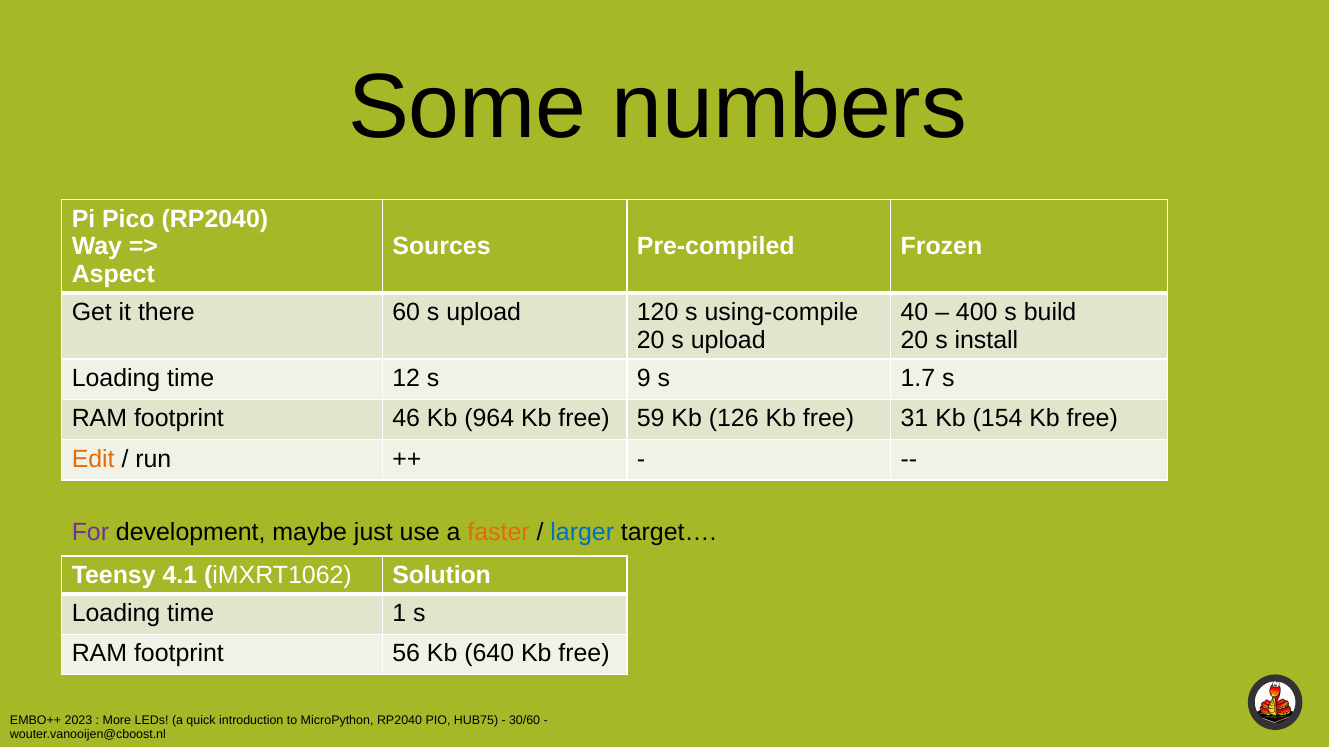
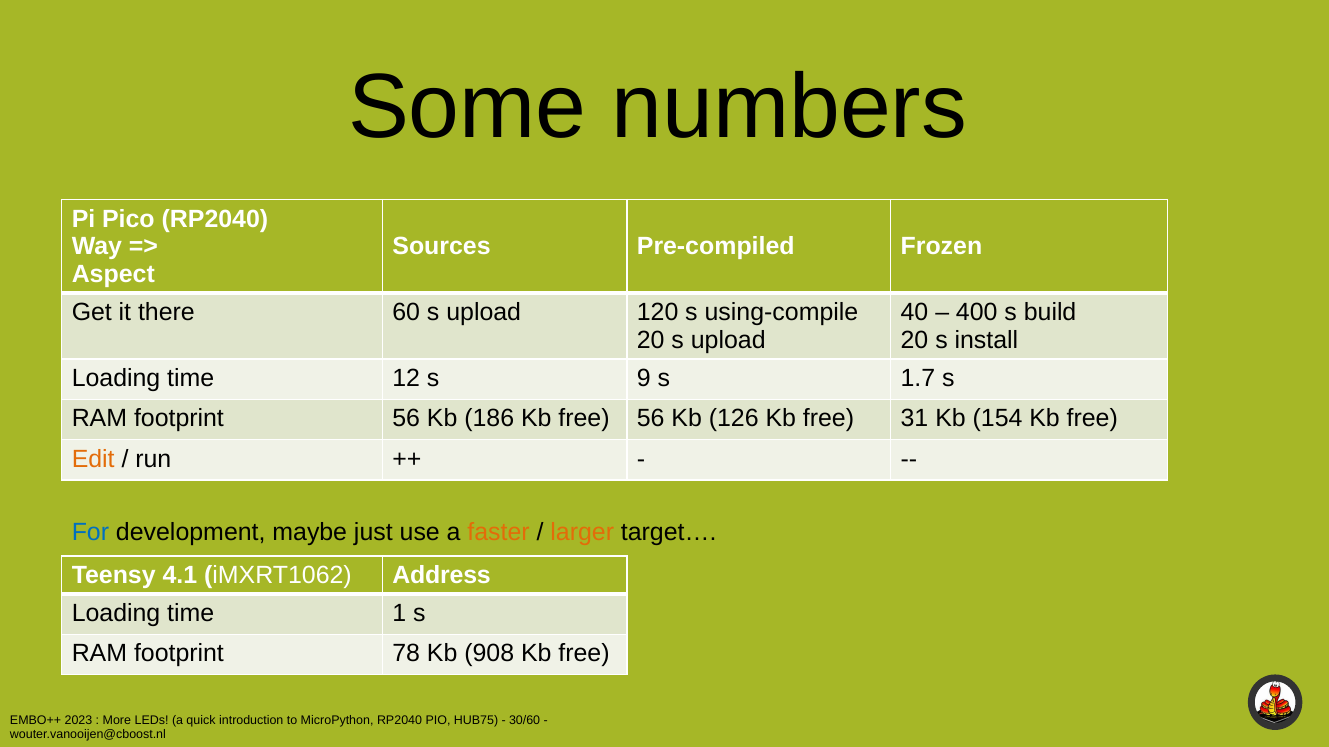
footprint 46: 46 -> 56 (406, 419)
964: 964 -> 186 (489, 419)
free 59: 59 -> 56 (651, 419)
For colour: purple -> blue (90, 533)
larger colour: blue -> orange (582, 533)
Solution: Solution -> Address (442, 576)
56: 56 -> 78 (406, 654)
640: 640 -> 908 (489, 654)
